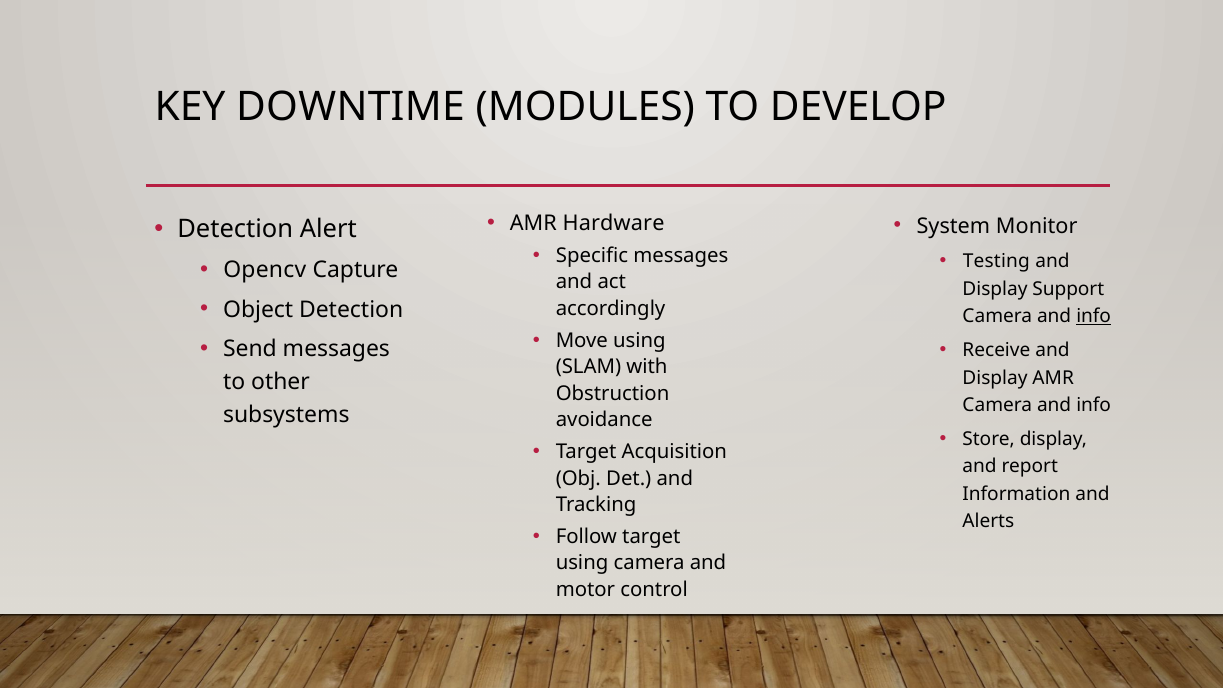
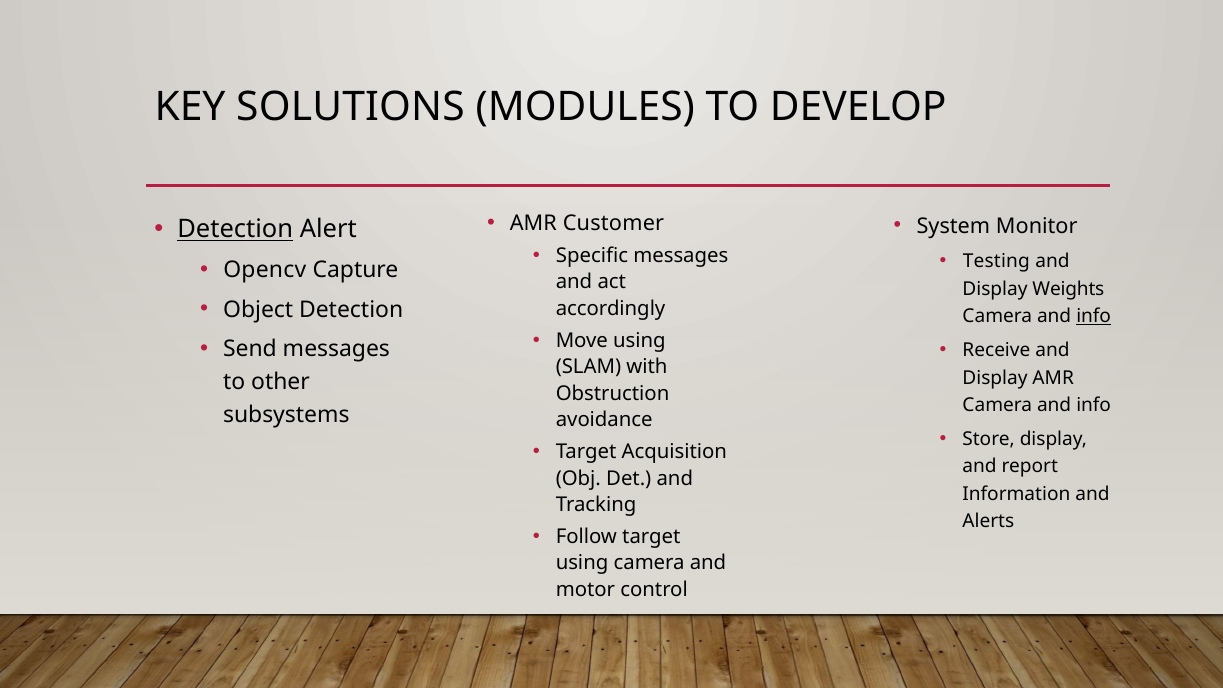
DOWNTIME: DOWNTIME -> SOLUTIONS (350, 107)
Hardware: Hardware -> Customer (613, 223)
Detection underline: none -> present (235, 230)
Support: Support -> Weights (1068, 289)
